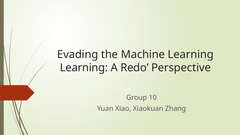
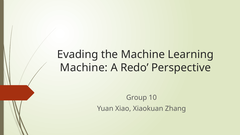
Learning: Learning -> Machine (84, 68)
